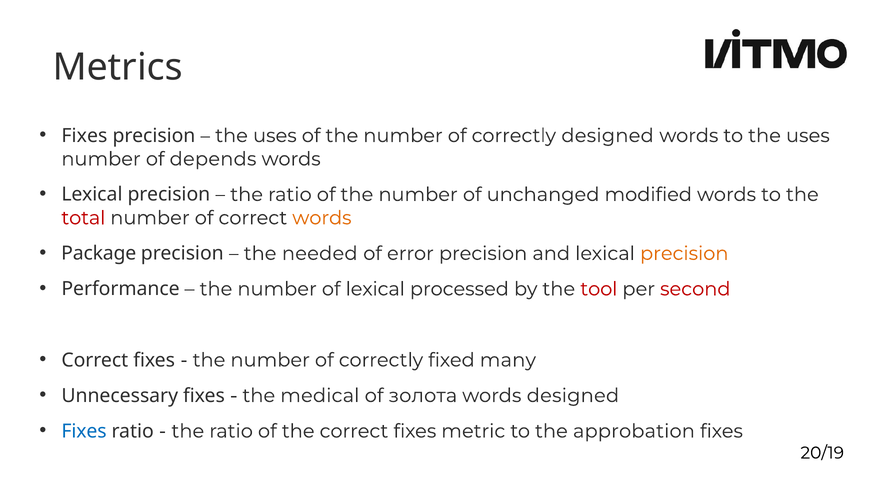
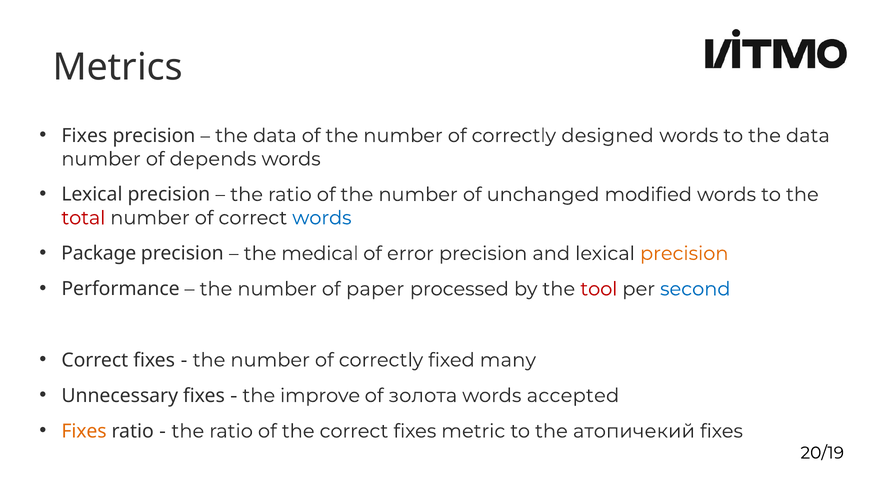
uses: uses -> data (275, 136)
to the uses: uses -> data (808, 136)
words colour: orange -> blue (322, 218)
needed: needed -> medical (320, 253)
of lexical: lexical -> paper (375, 289)
second colour: red -> blue (695, 289)
medical: medical -> improve (320, 395)
words designed: designed -> accepted (573, 395)
Fixes colour: blue -> orange (84, 431)
approbation: approbation -> атопичекий (634, 431)
